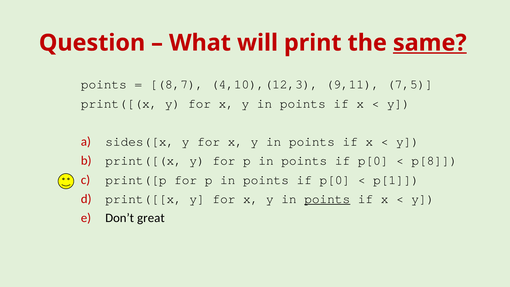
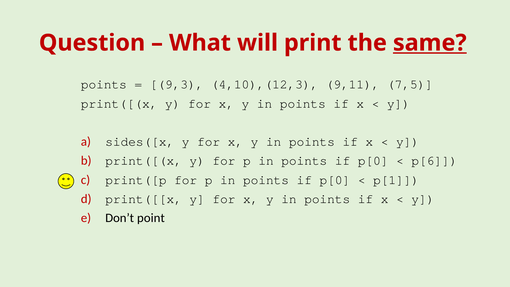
8,7: 8,7 -> 9,3 (177, 84)
p[8: p[8 -> p[6 (434, 161)
points underline: present -> none (327, 199)
great: great -> point (151, 218)
